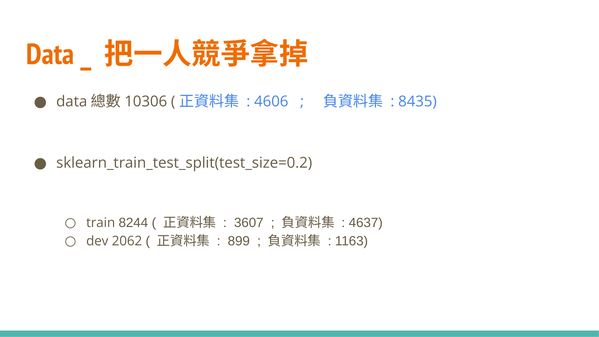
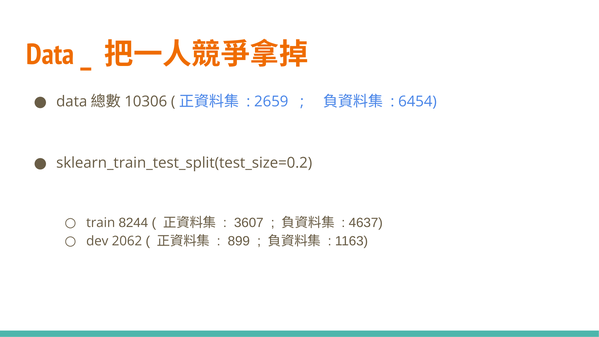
4606: 4606 -> 2659 (271, 102)
8435: 8435 -> 6454 (418, 102)
